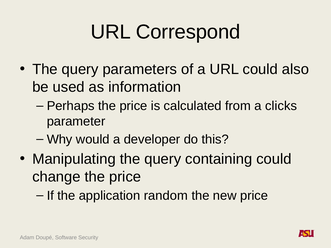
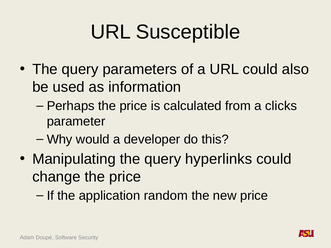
Correspond: Correspond -> Susceptible (188, 32)
containing: containing -> hyperlinks (219, 159)
